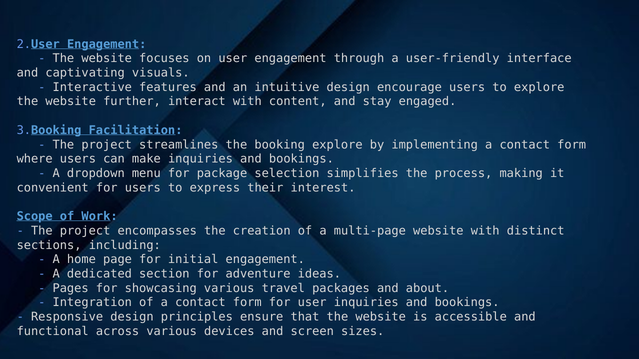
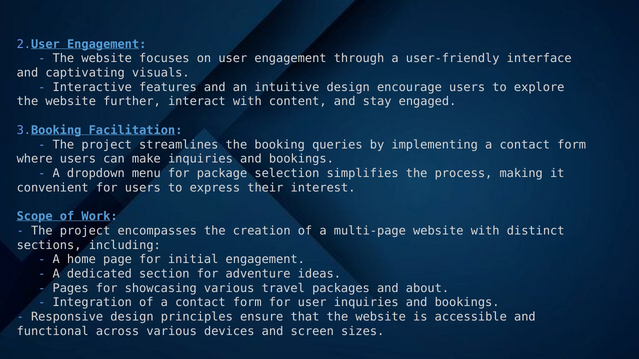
booking explore: explore -> queries (337, 145)
